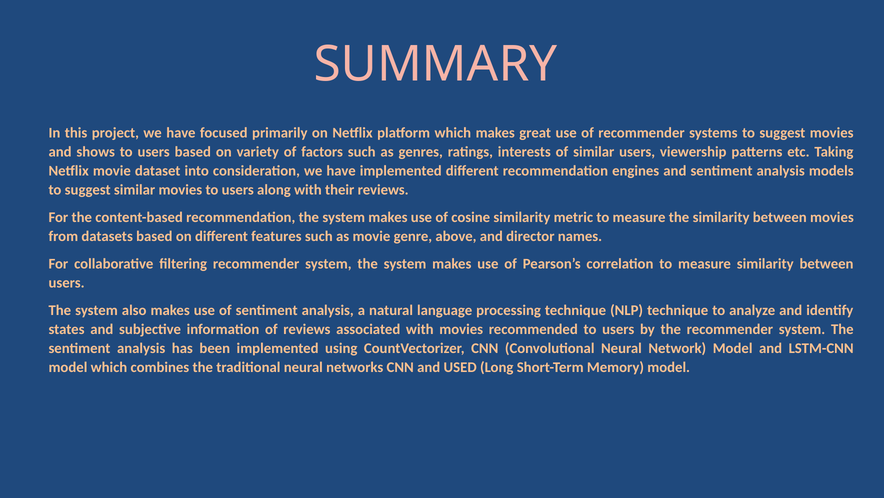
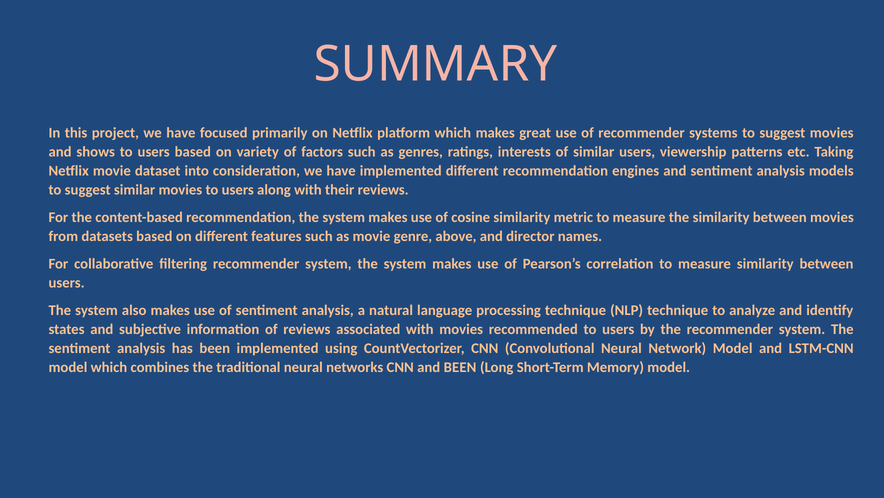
and USED: USED -> BEEN (460, 367)
